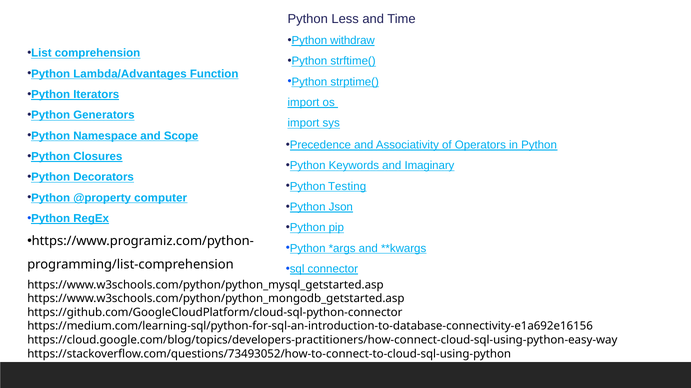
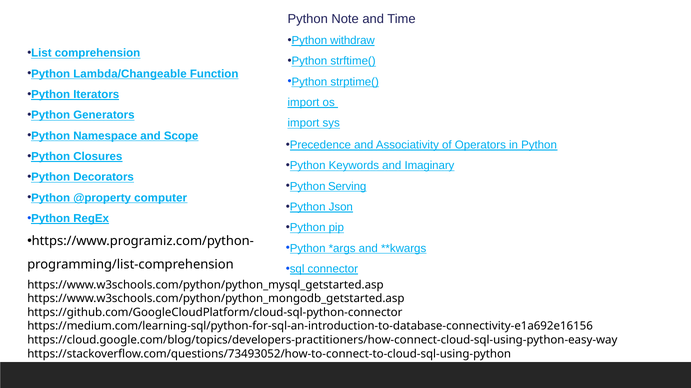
Less: Less -> Note (345, 19)
Lambda/Advantages: Lambda/Advantages -> Lambda/Changeable (130, 74)
Testing: Testing -> Serving (347, 187)
